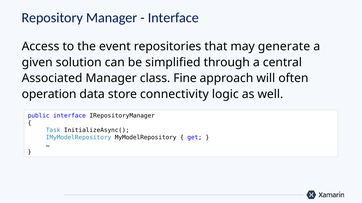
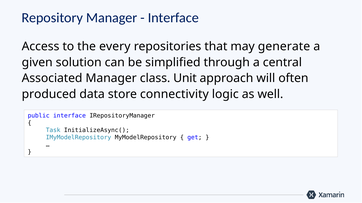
event: event -> every (115, 47)
Fine: Fine -> Unit (185, 78)
operation: operation -> produced (49, 94)
